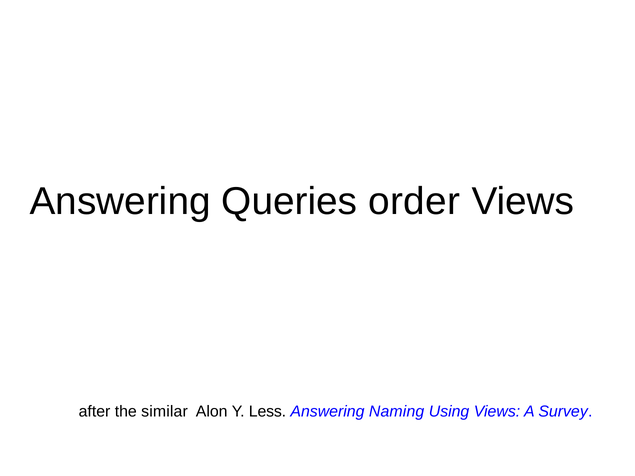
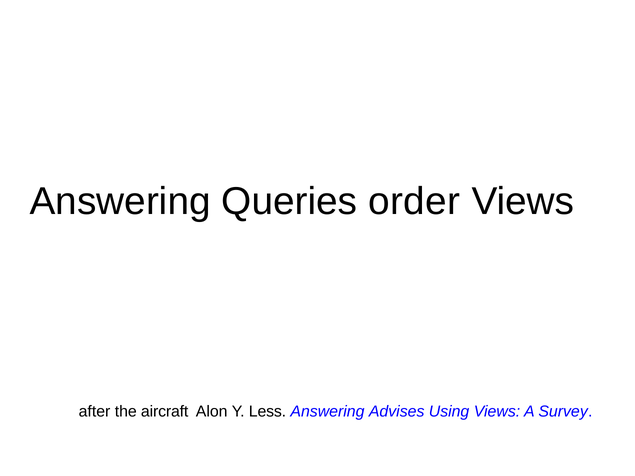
similar: similar -> aircraft (165, 412)
Naming: Naming -> Advises (397, 412)
